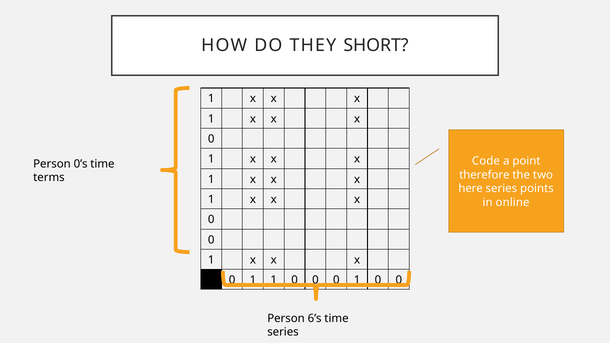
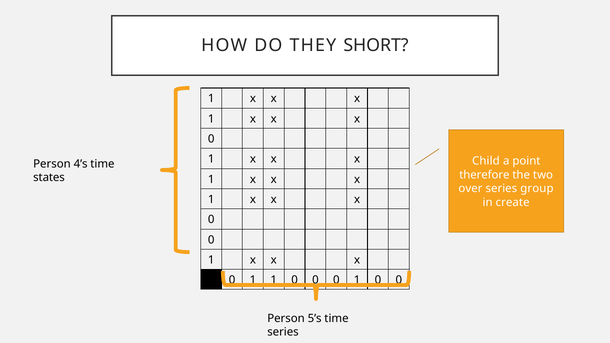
Code: Code -> Child (486, 161)
0’s: 0’s -> 4’s (81, 164)
terms: terms -> states (49, 178)
here: here -> over (471, 189)
points: points -> group (537, 189)
online: online -> create (513, 202)
6’s: 6’s -> 5’s (315, 319)
